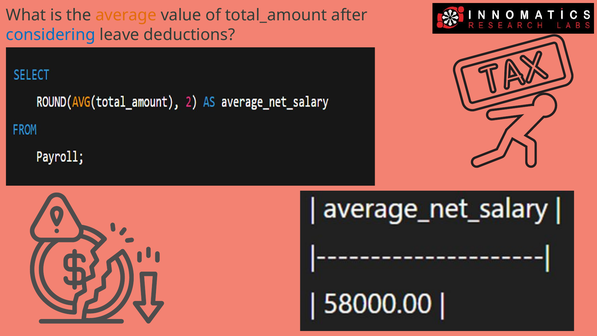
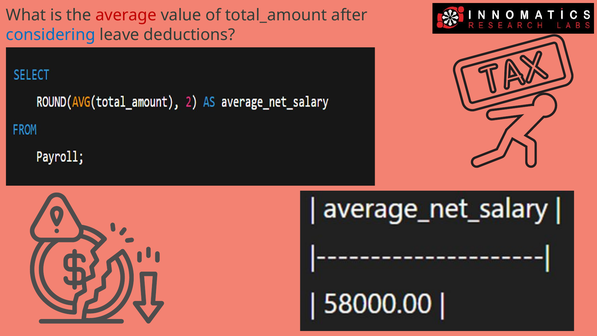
average colour: orange -> red (126, 15)
